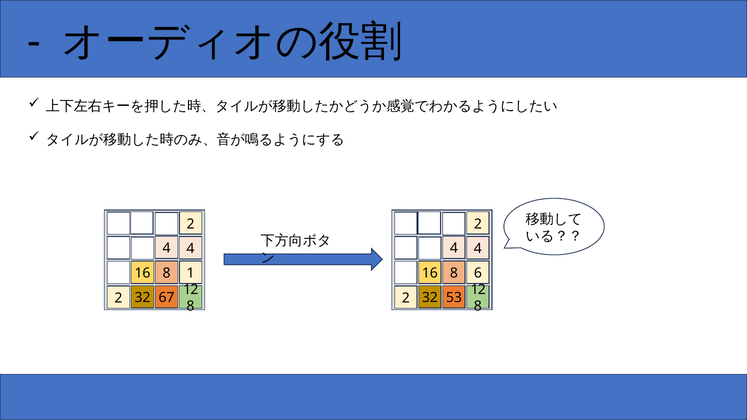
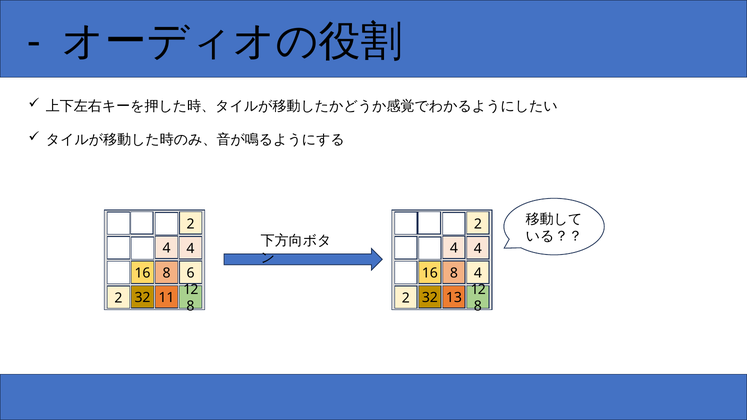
1: 1 -> 6 (191, 273)
6: 6 -> 4 (478, 273)
67: 67 -> 11 (167, 298)
53: 53 -> 13 (454, 298)
